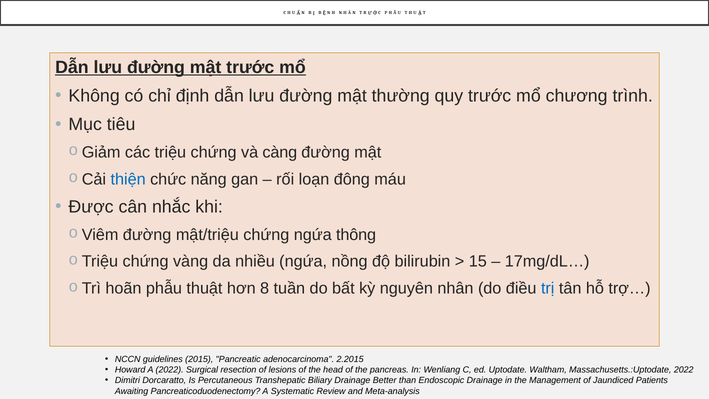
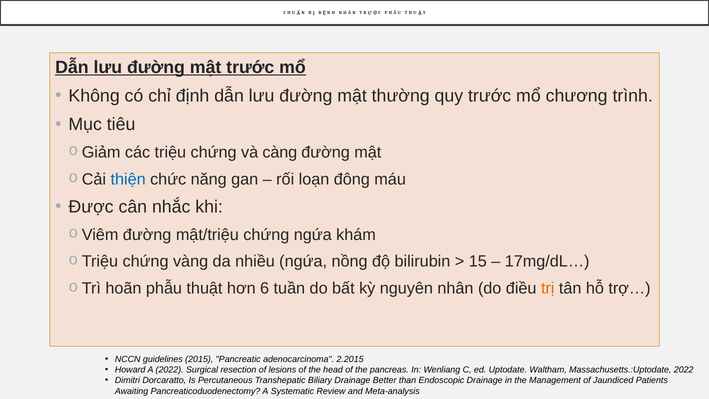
thông: thông -> khám (356, 235)
8: 8 -> 6 (265, 288)
trị colour: blue -> orange (548, 288)
